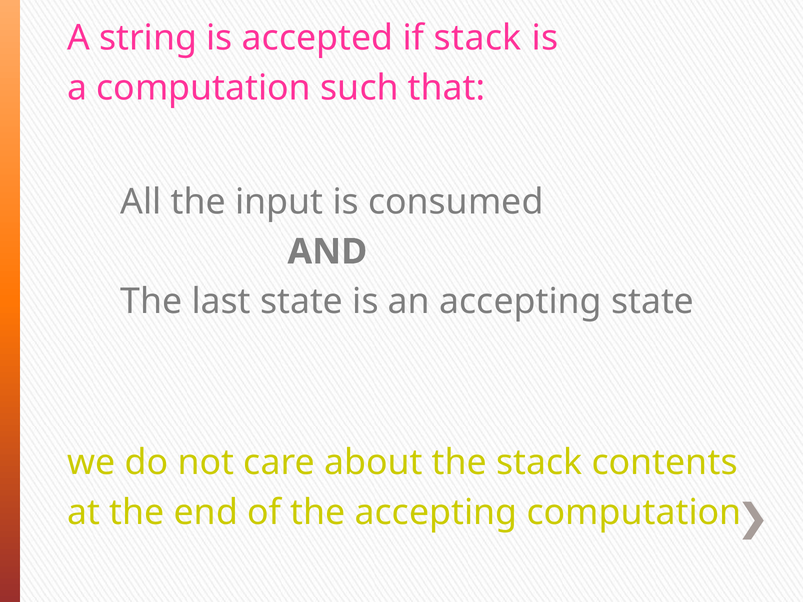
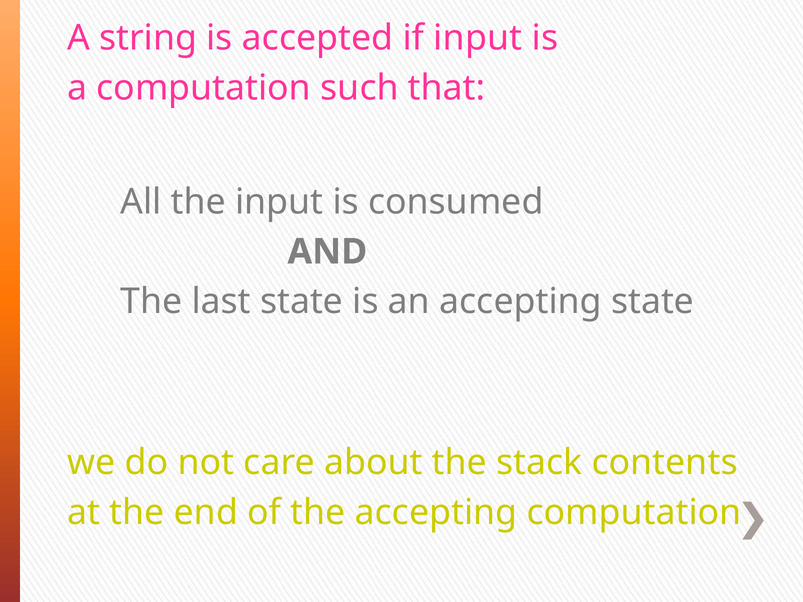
if stack: stack -> input (478, 38)
